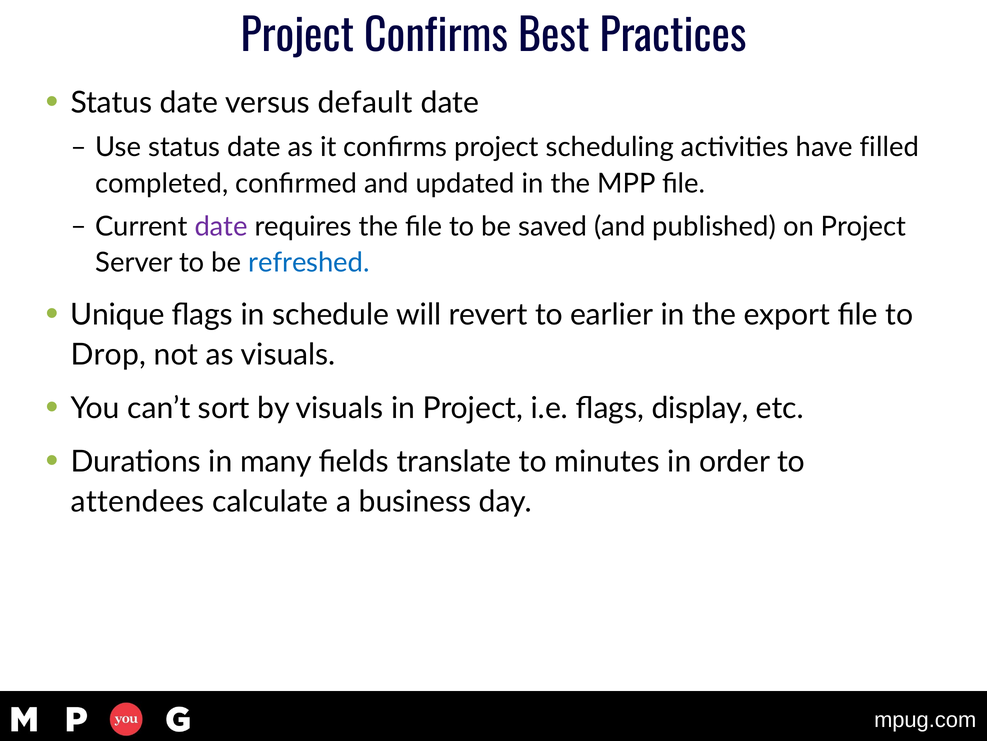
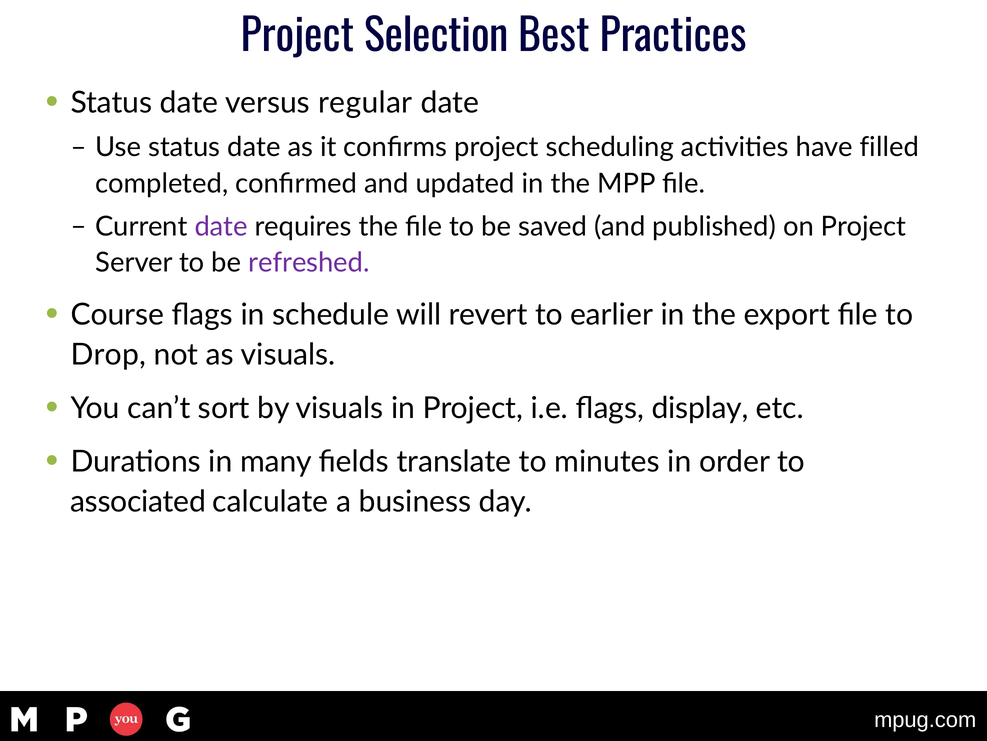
Project Confirms: Confirms -> Selection (436, 37)
default: default -> regular (365, 103)
refreshed colour: blue -> purple (309, 263)
Unique: Unique -> Course (117, 315)
attendees: attendees -> associated (138, 501)
